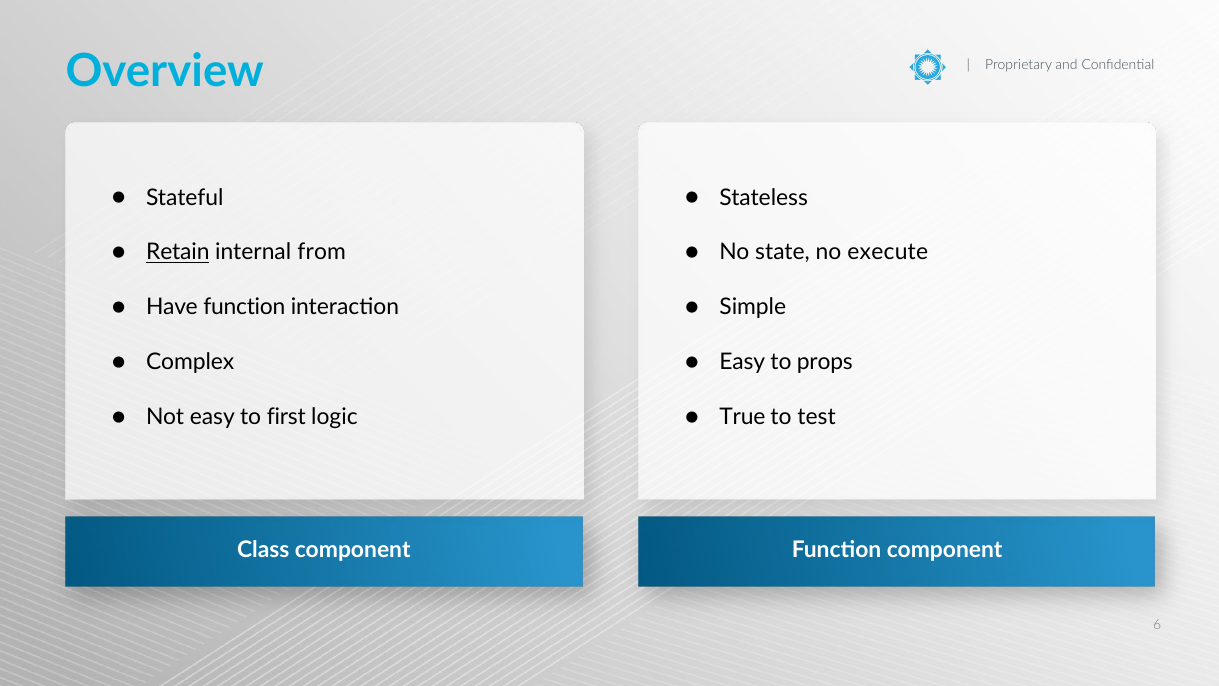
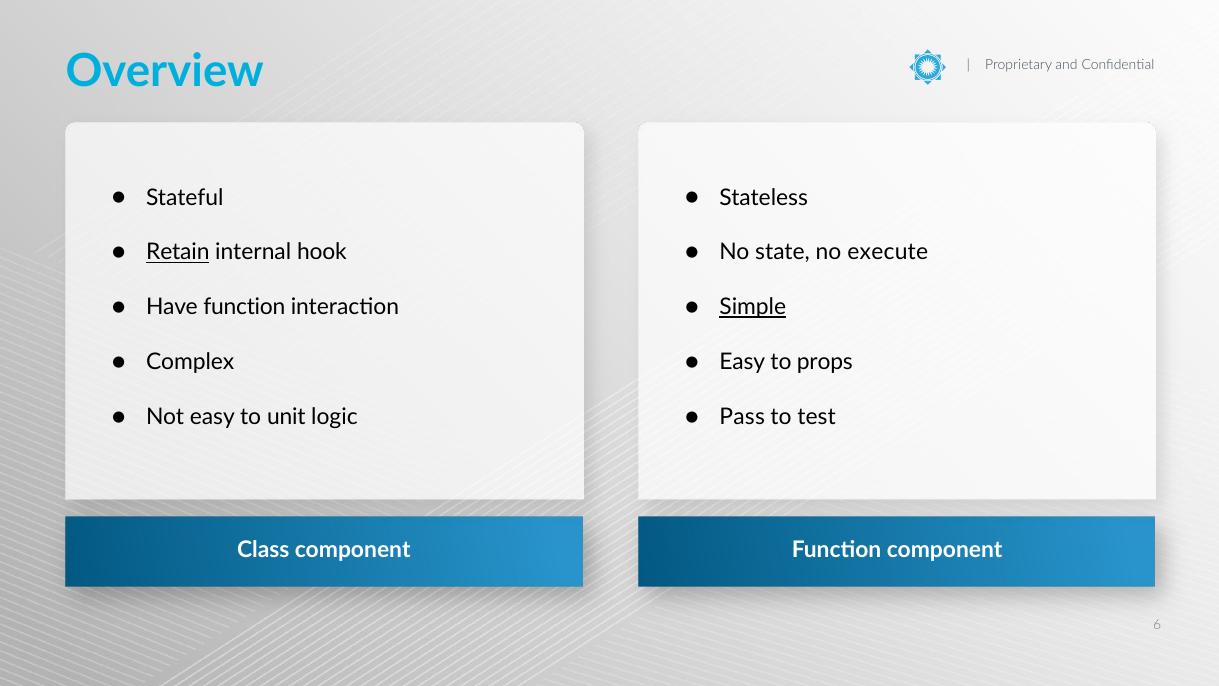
from: from -> hook (322, 252)
Simple underline: none -> present (753, 307)
first: first -> unit (286, 417)
True: True -> Pass (742, 417)
